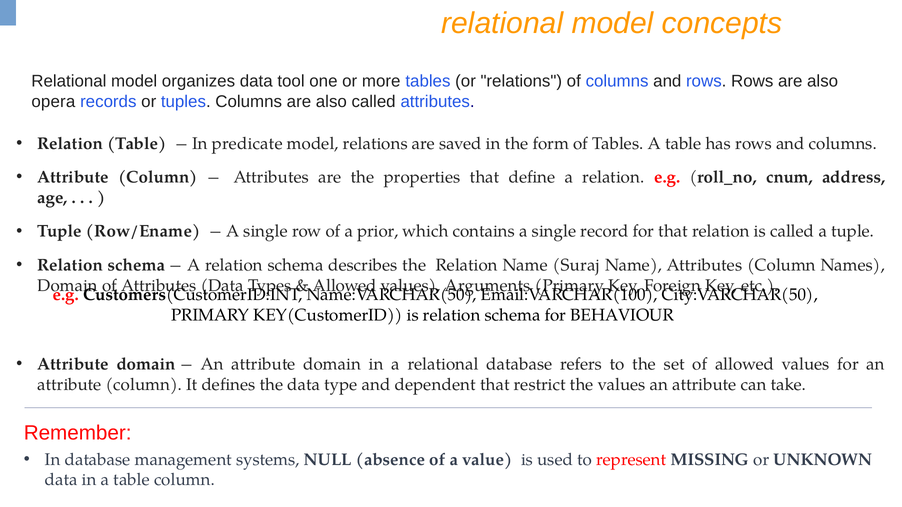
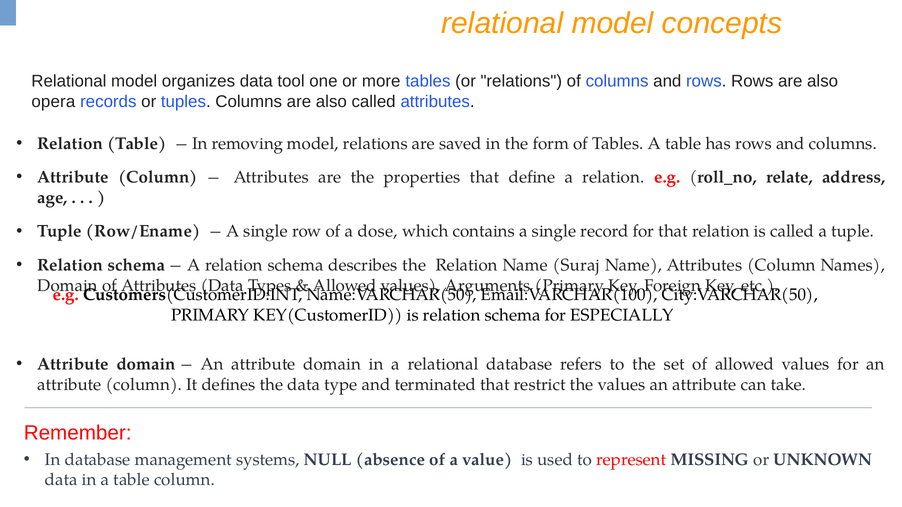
predicate: predicate -> removing (247, 144)
cnum: cnum -> relate (790, 177)
prior: prior -> dose (378, 232)
BEHAVIOUR: BEHAVIOUR -> ESPECIALLY (622, 315)
dependent: dependent -> terminated (435, 385)
